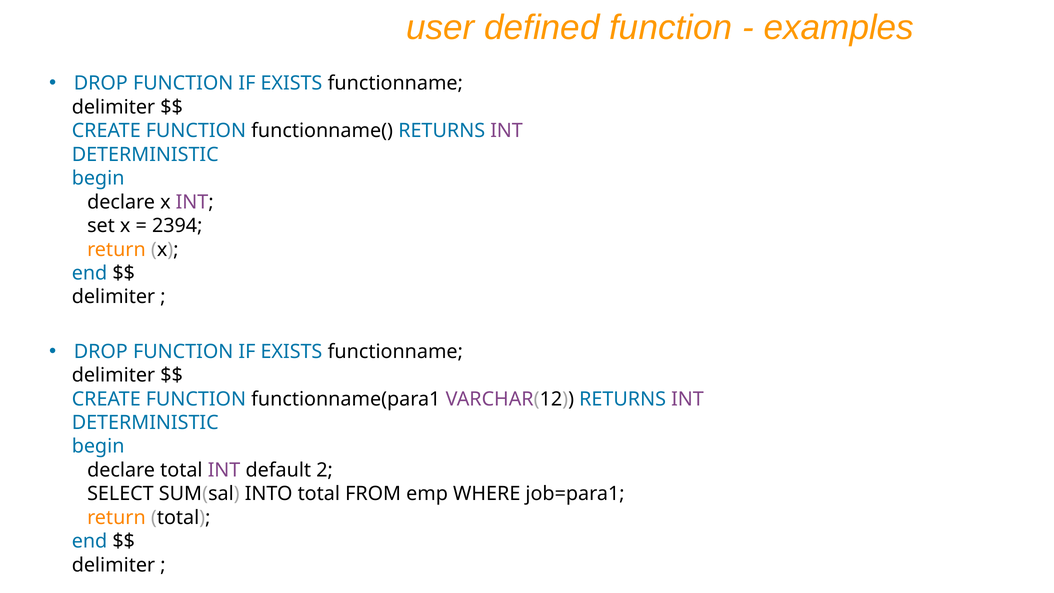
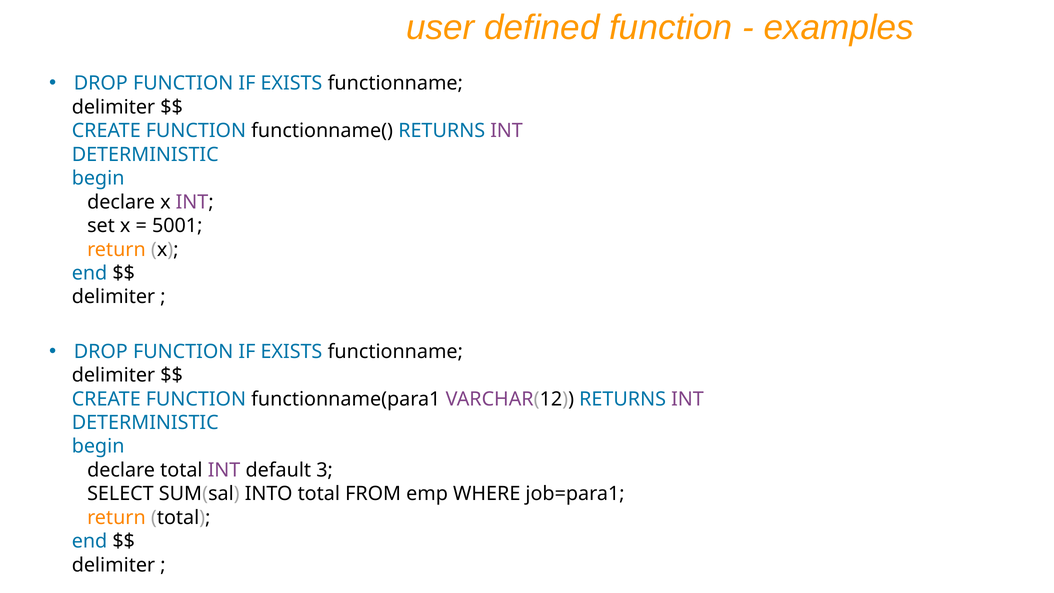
2394: 2394 -> 5001 (177, 226)
2: 2 -> 3 (325, 470)
